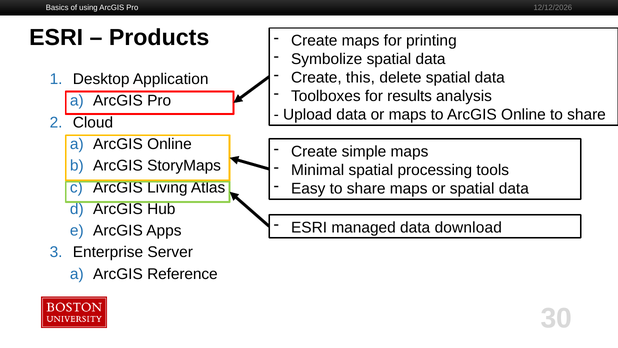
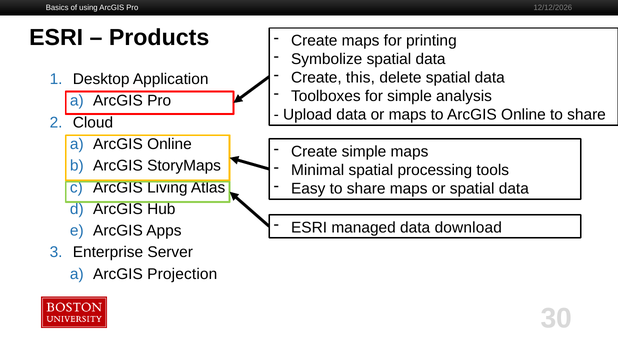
for results: results -> simple (410, 96)
Reference: Reference -> Projection (182, 274)
